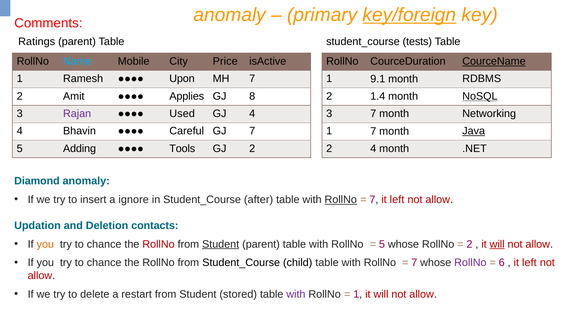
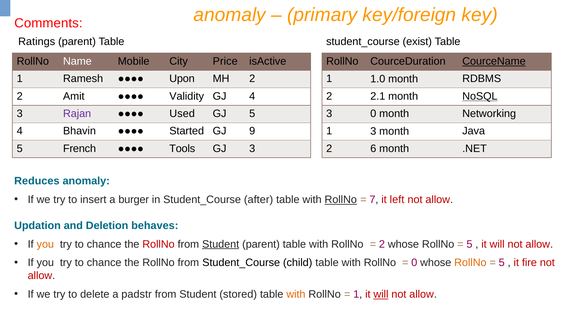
key/foreign underline: present -> none (409, 15)
tests: tests -> exist (417, 41)
Name colour: light blue -> white (77, 61)
MH 7: 7 -> 2 (252, 79)
9.1: 9.1 -> 1.0 (378, 79)
Applies: Applies -> Validity (187, 96)
GJ 8: 8 -> 4 (252, 96)
1.4: 1.4 -> 2.1 (378, 96)
GJ 4: 4 -> 5 (252, 114)
3 7: 7 -> 0 (373, 114)
Careful: Careful -> Started (187, 131)
GJ 7: 7 -> 9 (252, 131)
1 7: 7 -> 3 (373, 131)
Java underline: present -> none (474, 131)
Adding: Adding -> French (80, 148)
GJ 2: 2 -> 3 (252, 148)
2 4: 4 -> 6 (373, 149)
Diamond: Diamond -> Reduces (37, 181)
ignore: ignore -> burger (134, 200)
contacts: contacts -> behaves (155, 225)
5: 5 -> 2 (382, 244)
2: 2 -> 5 (469, 244)
will underline: present -> none (497, 244)
7: 7 -> 0 (414, 263)
RollNo colour: purple -> orange (470, 263)
6: 6 -> 5 (502, 263)
left: left -> fire (529, 263)
restart: restart -> padstr (137, 294)
with colour: purple -> orange (296, 294)
will underline: none -> present (381, 294)
